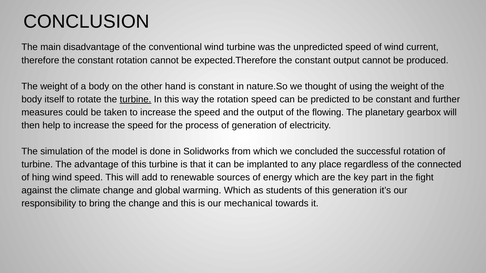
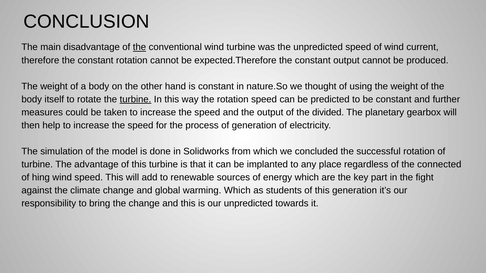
the underline: none -> present (139, 47)
flowing: flowing -> divided (328, 112)
our mechanical: mechanical -> unpredicted (248, 204)
